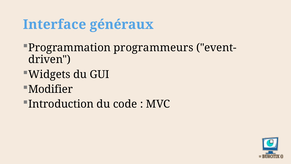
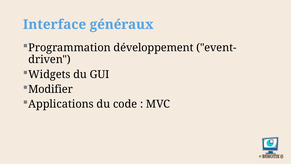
programmeurs: programmeurs -> développement (154, 48)
Introduction: Introduction -> Applications (61, 104)
